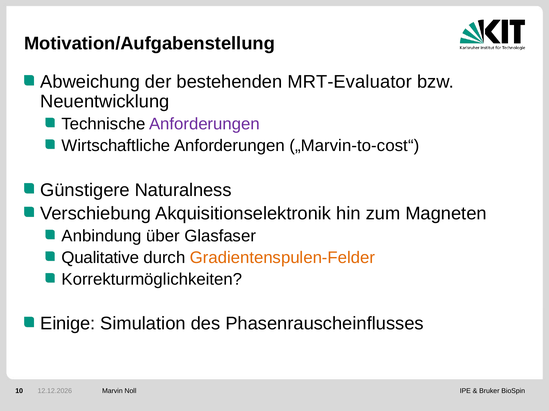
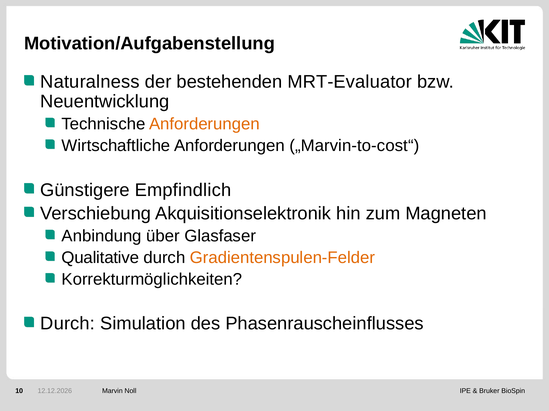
Abweichung: Abweichung -> Naturalness (90, 82)
Anforderungen colour: purple -> orange (204, 124)
Naturalness: Naturalness -> Empfindlich (183, 190)
Einige: Einige -> Durch (68, 324)
